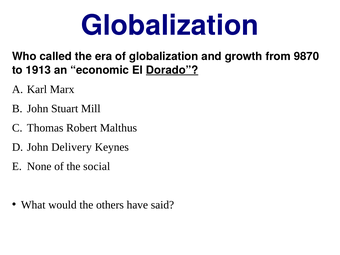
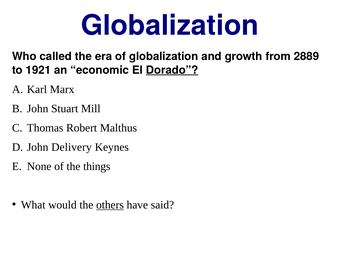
9870: 9870 -> 2889 (306, 56)
1913: 1913 -> 1921 (38, 70)
social: social -> things (97, 166)
others underline: none -> present (110, 205)
